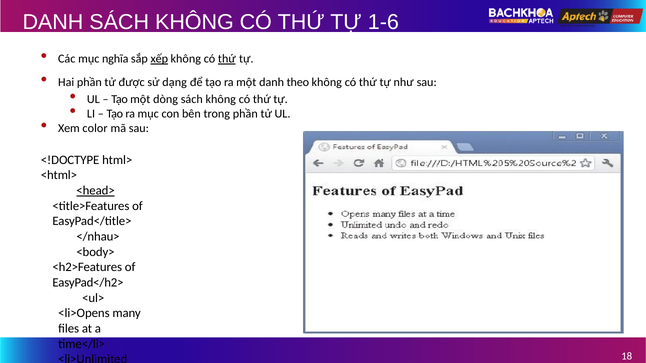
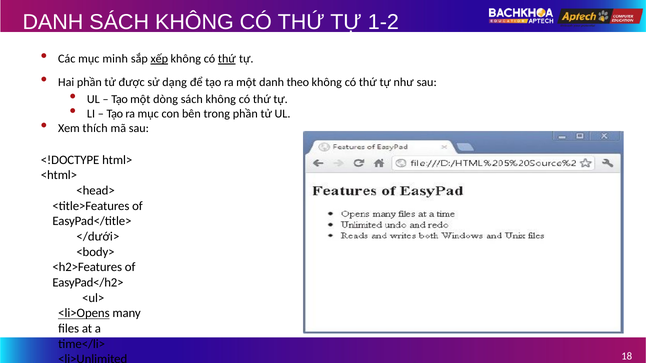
1-6: 1-6 -> 1-2 (383, 22)
nghĩa: nghĩa -> minh (115, 59)
color: color -> thích (95, 129)
<head> underline: present -> none (96, 191)
</nhau>: </nhau> -> </dưới> (98, 237)
<li>Opens underline: none -> present (84, 313)
